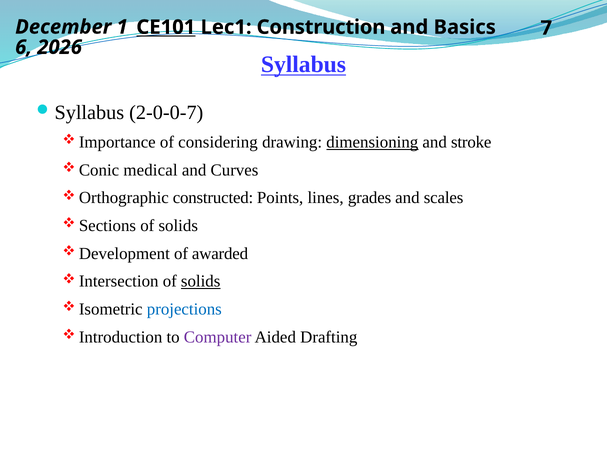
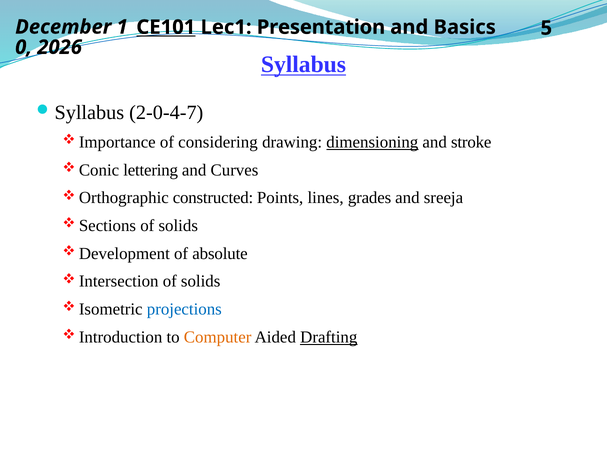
Construction: Construction -> Presentation (321, 27)
7: 7 -> 5 (546, 28)
6: 6 -> 0 (24, 47)
2-0-0-7: 2-0-0-7 -> 2-0-4-7 (166, 113)
medical: medical -> lettering (151, 170)
scales: scales -> sreeja (443, 198)
awarded: awarded -> absolute (220, 254)
solids underline: present -> none (201, 282)
Computer colour: purple -> orange (218, 337)
Drafting underline: none -> present (329, 337)
